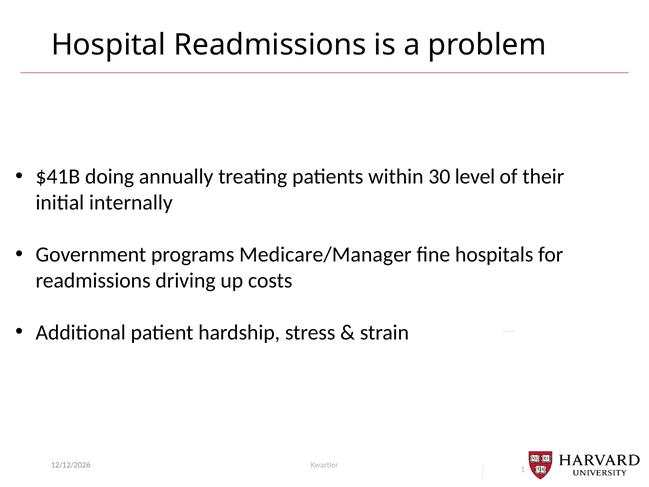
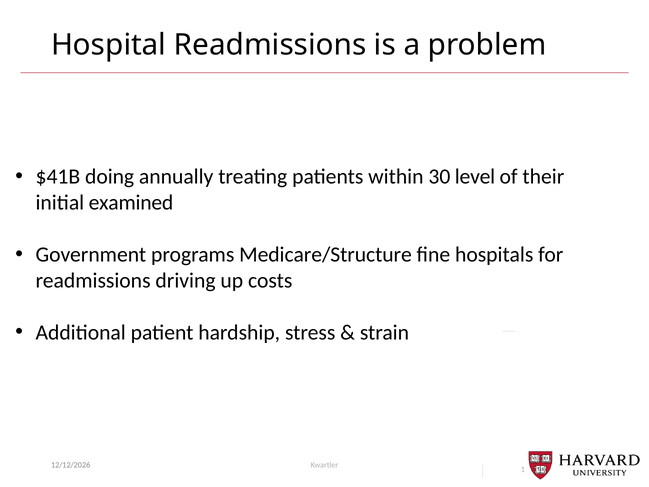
internally: internally -> examined (131, 203)
Medicare/Manager: Medicare/Manager -> Medicare/Structure (326, 254)
